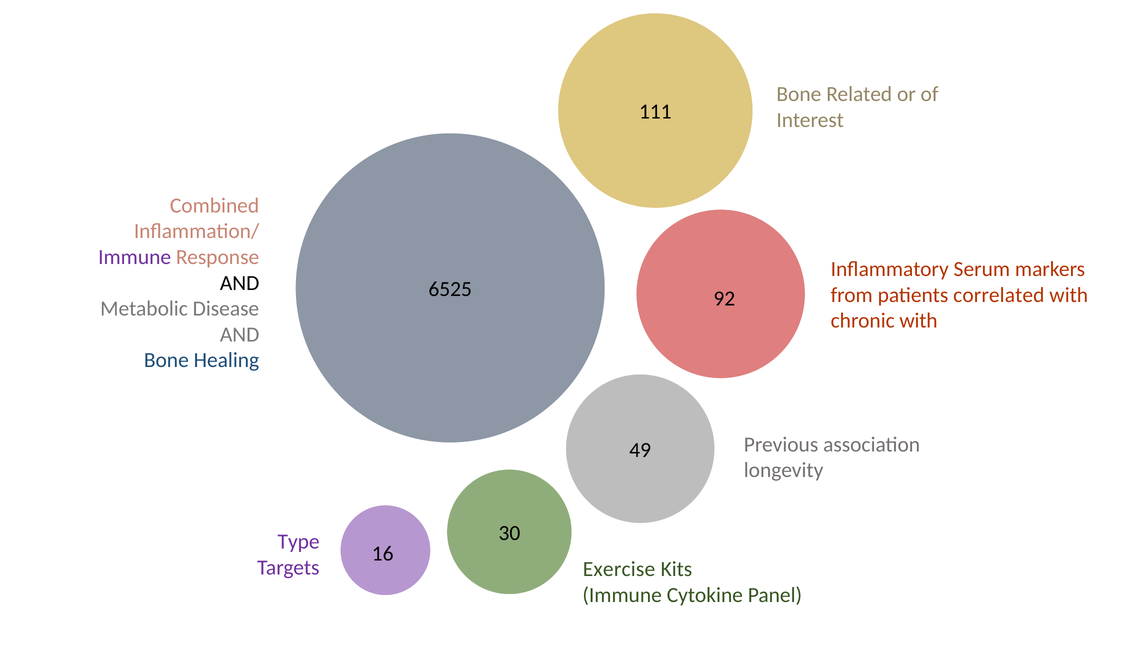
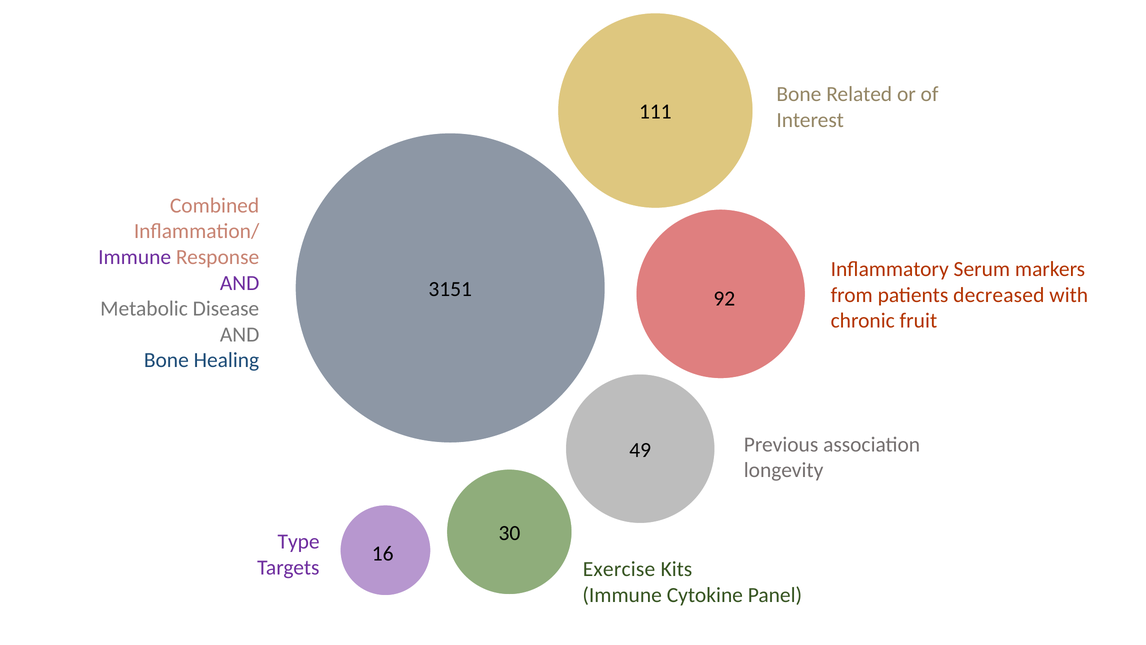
AND colour: black -> purple (240, 283)
6525: 6525 -> 3151 (450, 289)
correlated: correlated -> decreased (999, 295)
chronic with: with -> fruit (918, 321)
